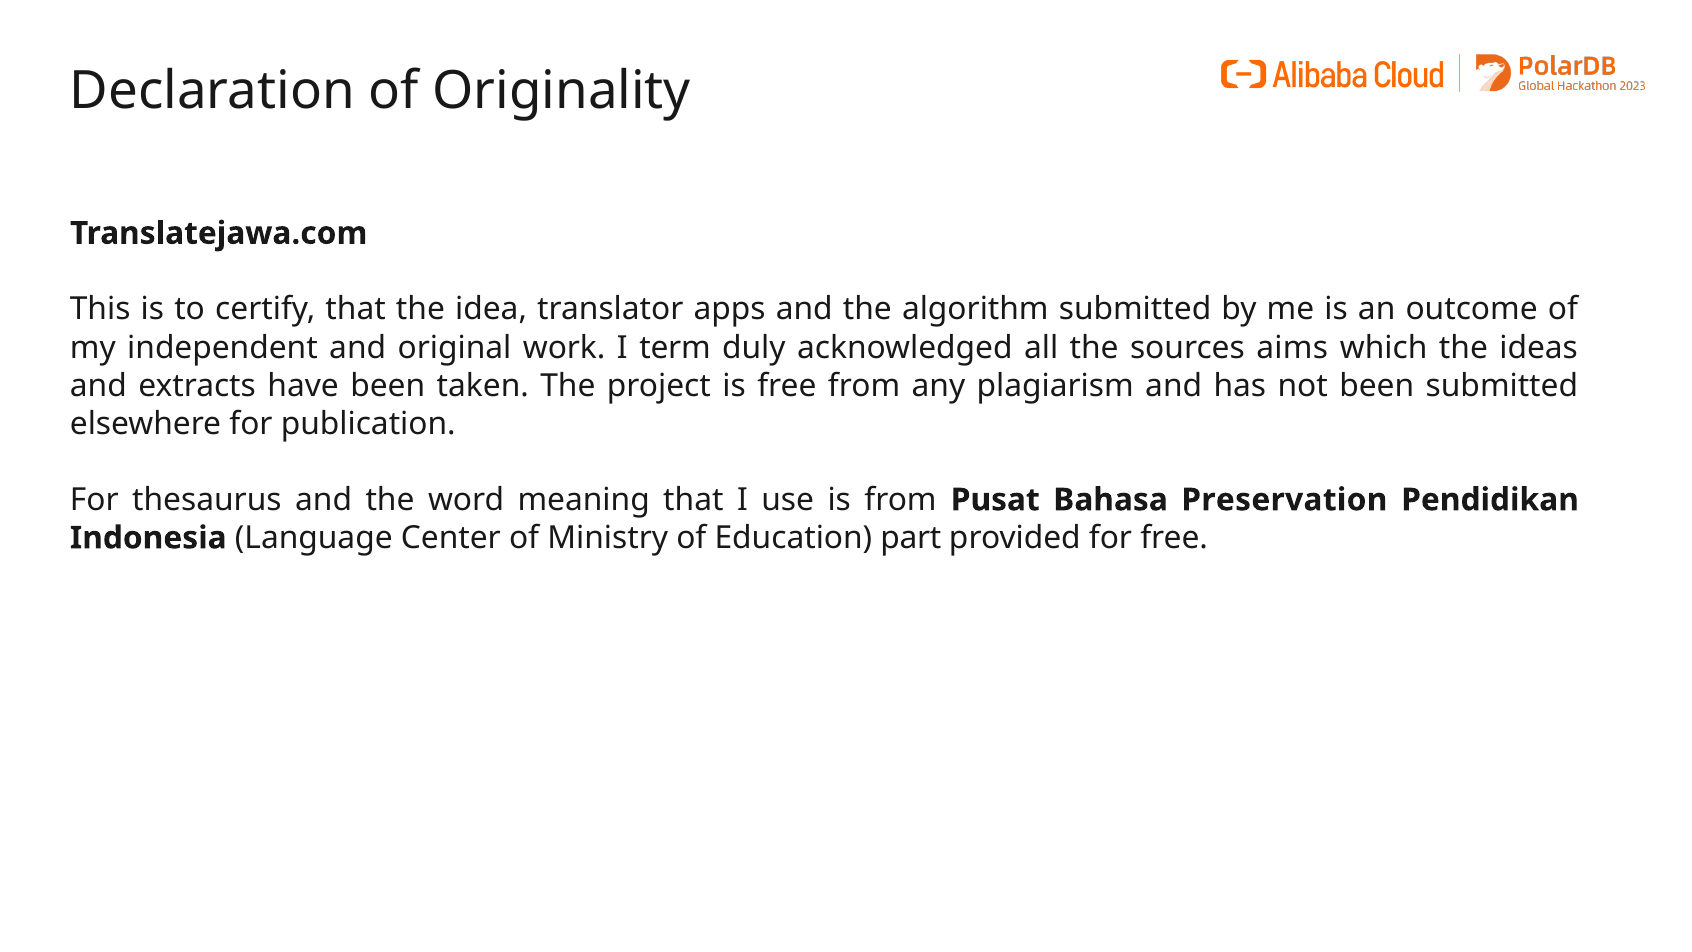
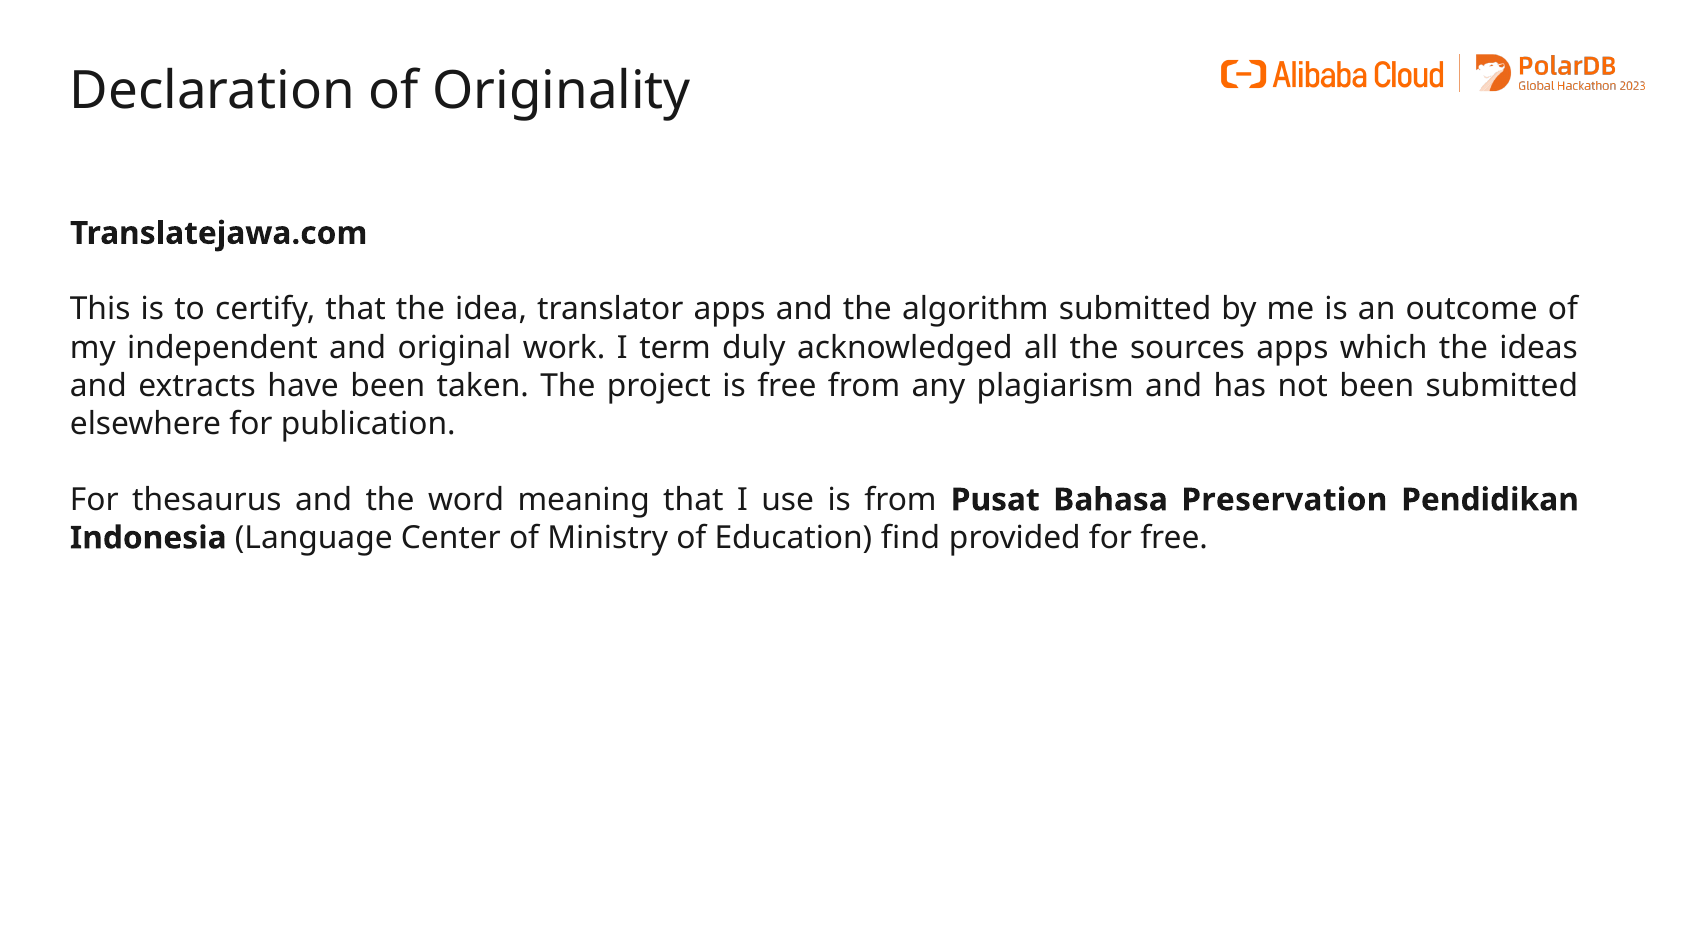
sources aims: aims -> apps (1292, 347)
part: part -> find (910, 538)
